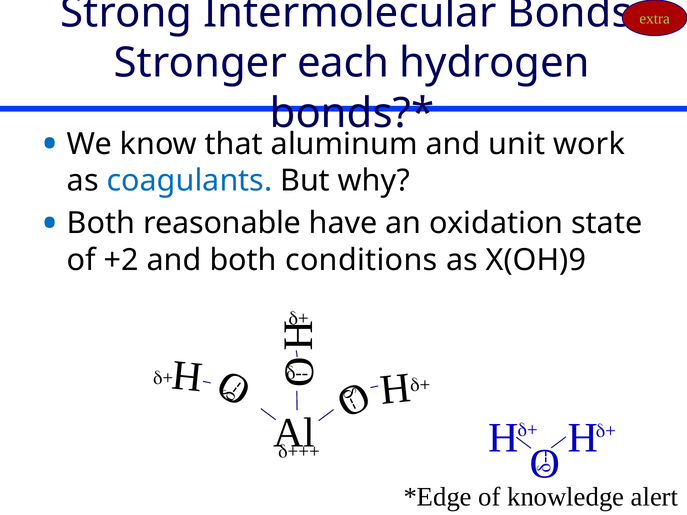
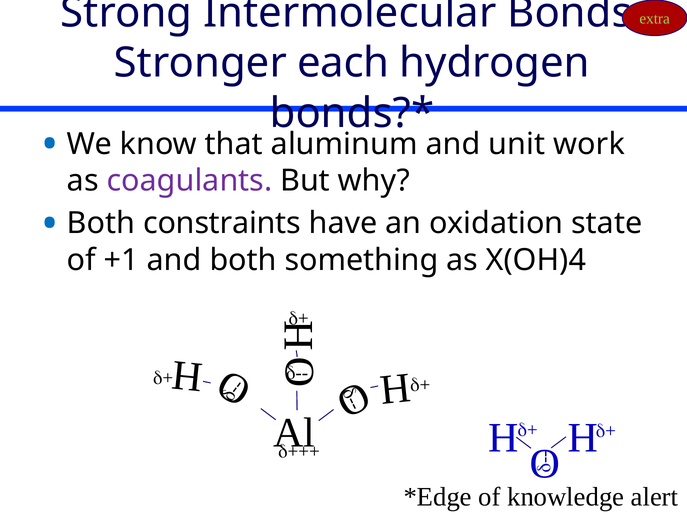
coagulants colour: blue -> purple (189, 181)
reasonable: reasonable -> constraints (222, 224)
+2: +2 -> +1 (121, 260)
conditions: conditions -> something (362, 260)
X(OH)9: X(OH)9 -> X(OH)4 (536, 260)
